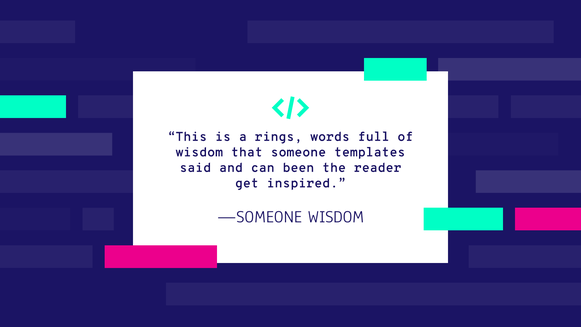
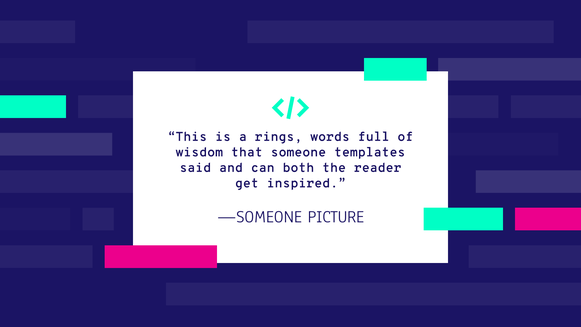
been: been -> both (298, 168)
—SOMEONE WISDOM: WISDOM -> PICTURE (336, 217)
